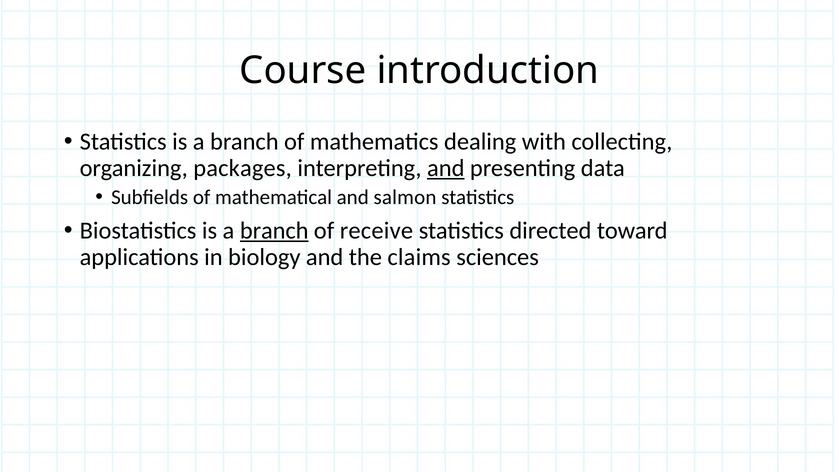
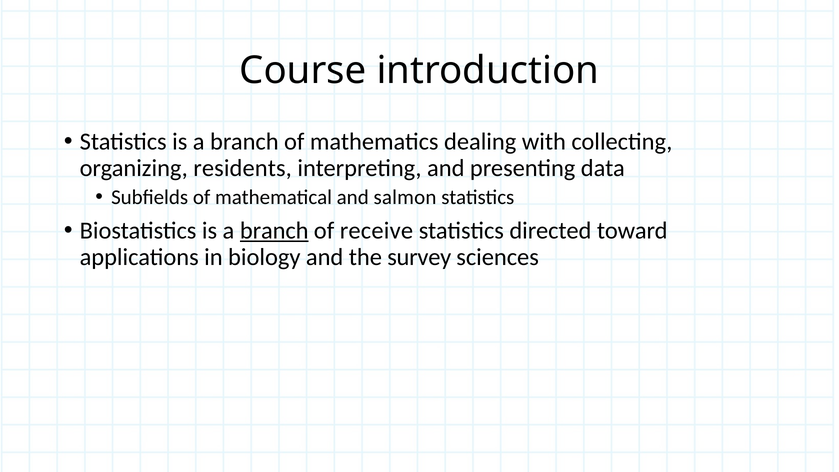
packages: packages -> residents (243, 168)
and underline: present -> none (446, 168)
claims: claims -> survey (419, 257)
